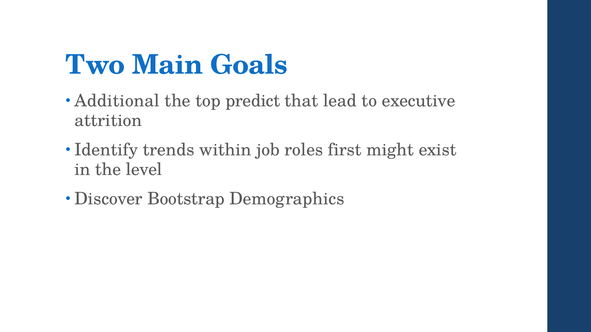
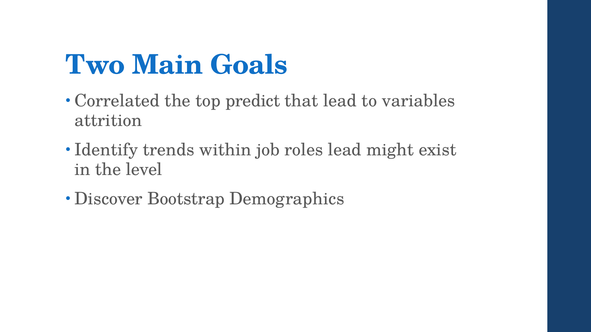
Additional: Additional -> Correlated (117, 101)
executive: executive -> variables (419, 101)
roles first: first -> lead (345, 150)
